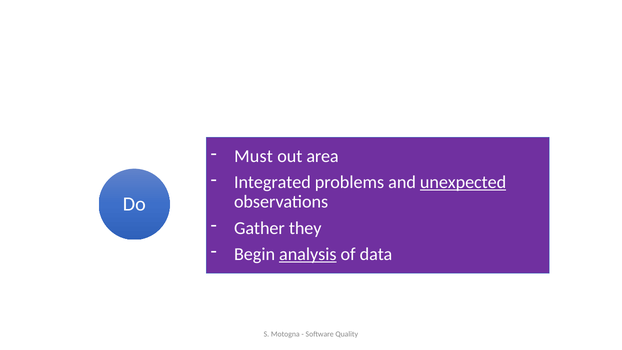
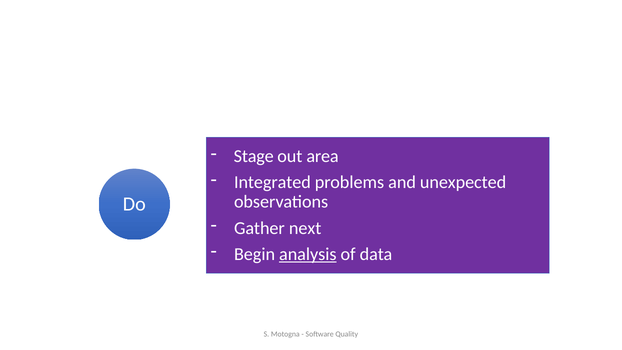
Must: Must -> Stage (254, 156)
unexpected underline: present -> none (463, 182)
they: they -> next (305, 228)
